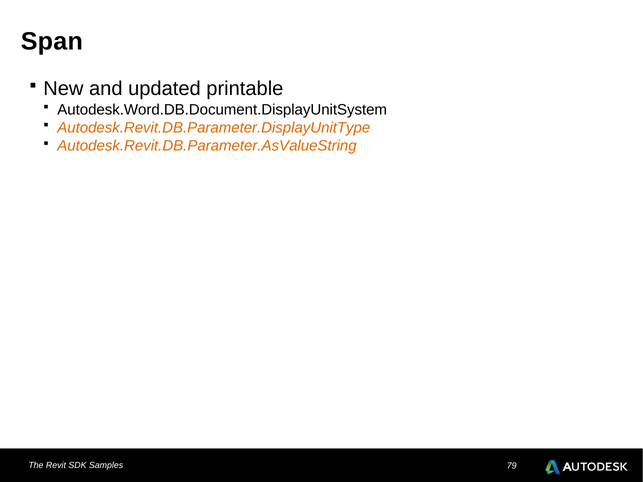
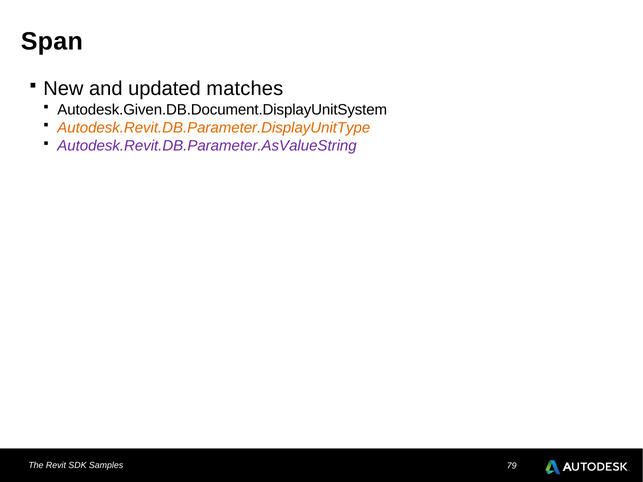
printable: printable -> matches (245, 89)
Autodesk.Word.DB.Document.DisplayUnitSystem: Autodesk.Word.DB.Document.DisplayUnitSystem -> Autodesk.Given.DB.Document.DisplayUnitSystem (222, 110)
Autodesk.Revit.DB.Parameter.AsValueString colour: orange -> purple (207, 146)
